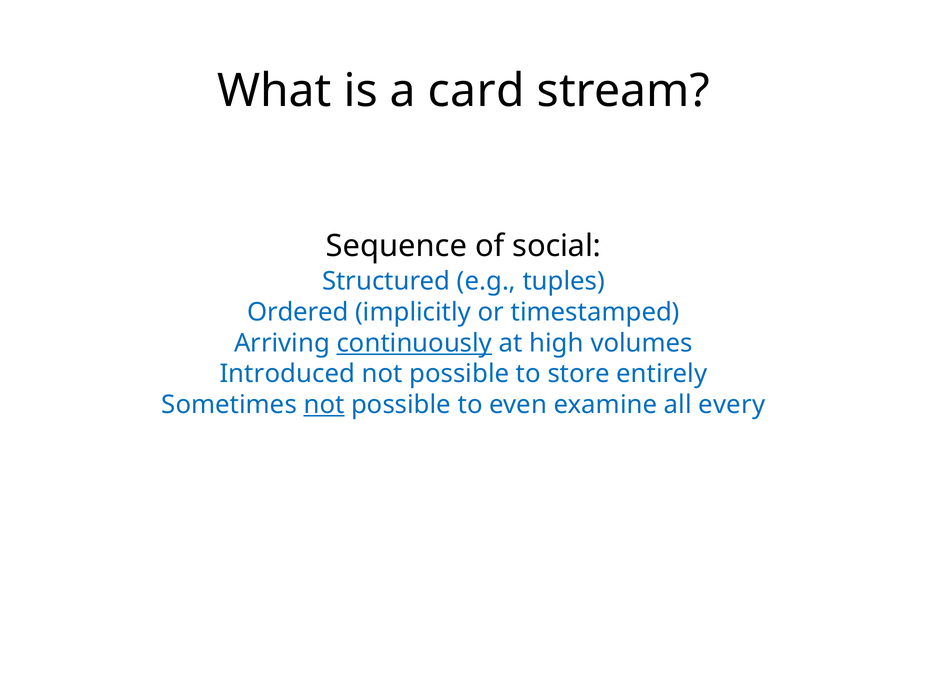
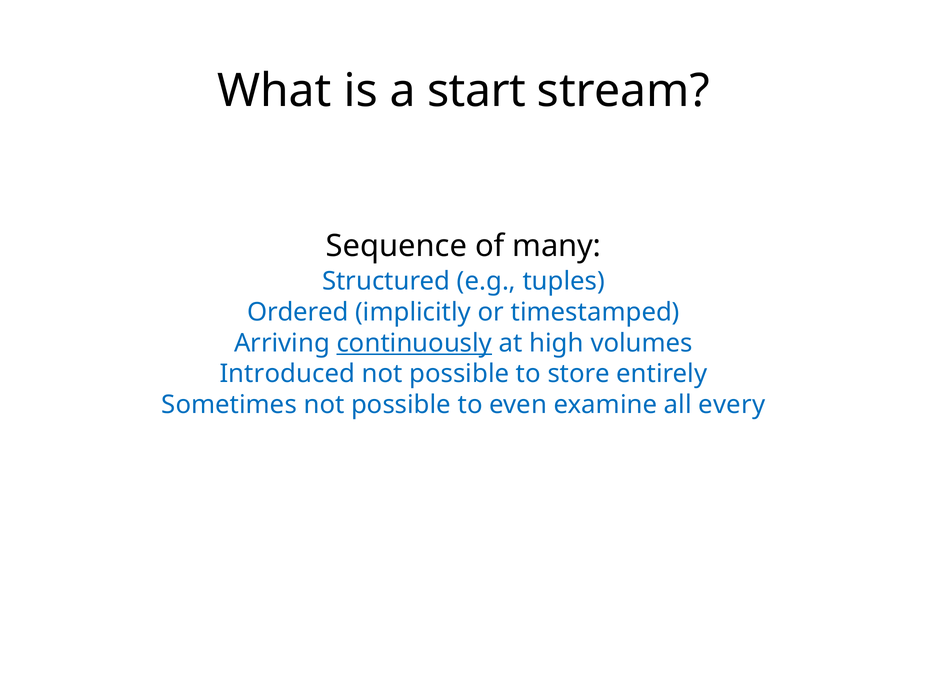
card: card -> start (477, 91)
social: social -> many (557, 246)
not underline: present -> none (324, 405)
